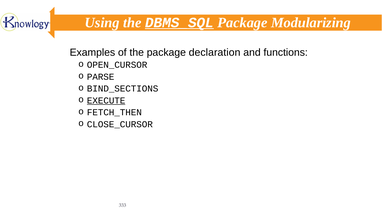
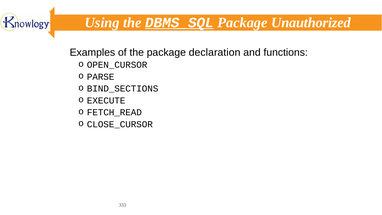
Modularizing: Modularizing -> Unauthorized (311, 23)
EXECUTE underline: present -> none (106, 100)
FETCH_THEN: FETCH_THEN -> FETCH_READ (114, 112)
